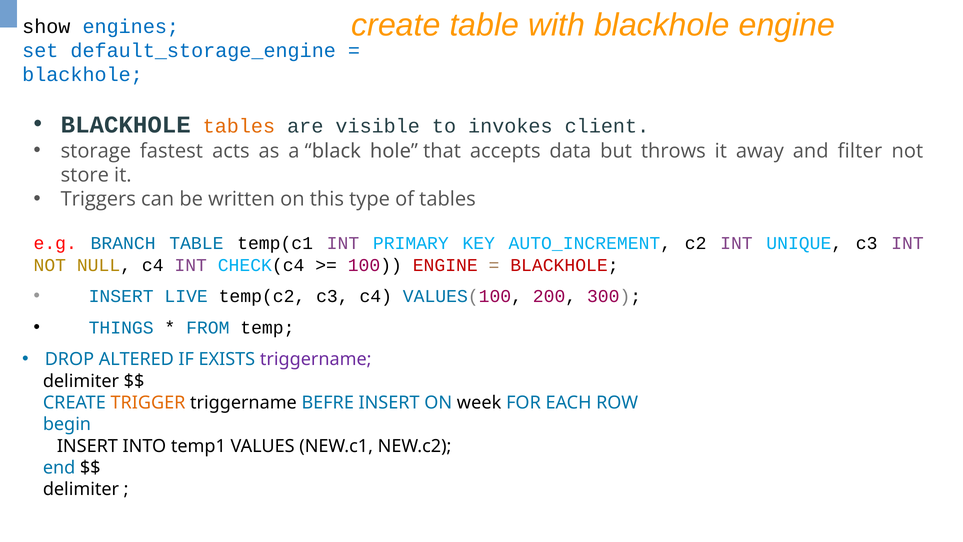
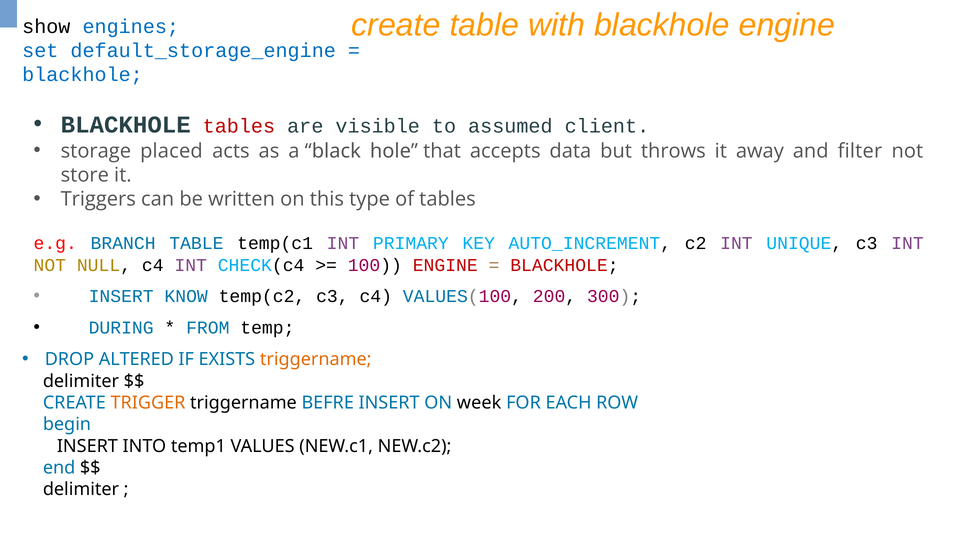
tables colour: orange -> red (239, 126)
invokes: invokes -> assumed (510, 126)
fastest: fastest -> placed (171, 151)
LIVE: LIVE -> KNOW (186, 296)
THINGS: THINGS -> DURING (121, 328)
triggername colour: purple -> orange (316, 359)
